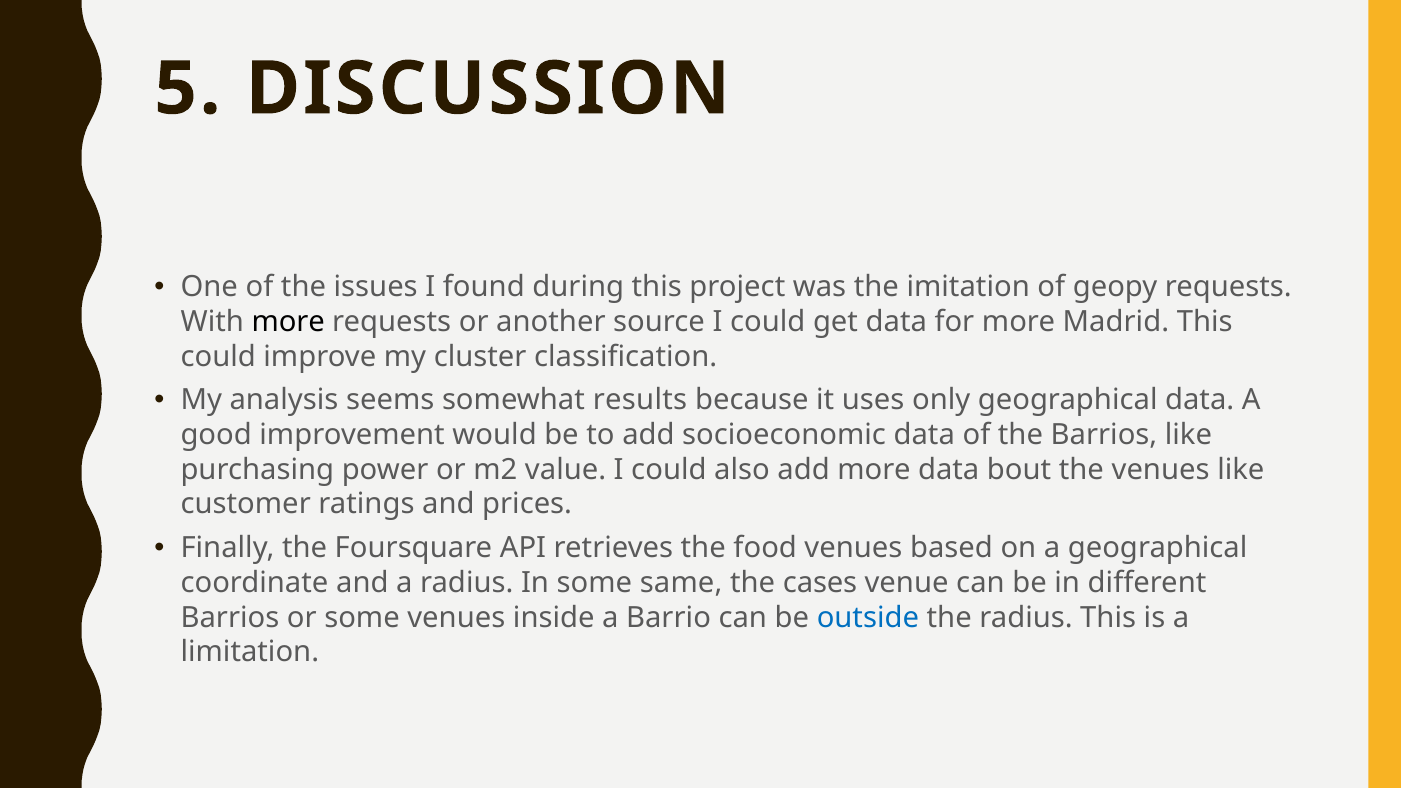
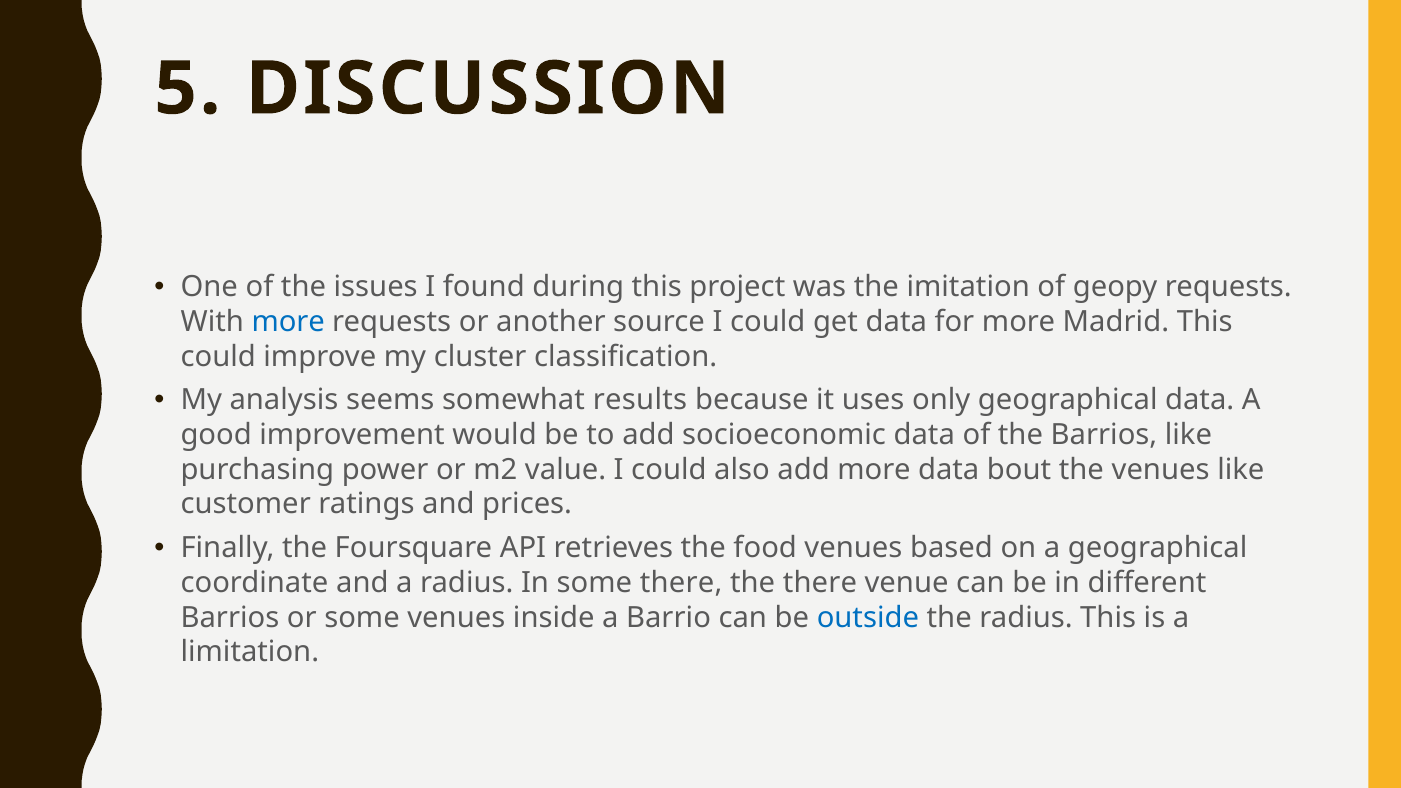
more colour: black -> blue (288, 322)
some same: same -> there (681, 583)
the cases: cases -> there (820, 583)
